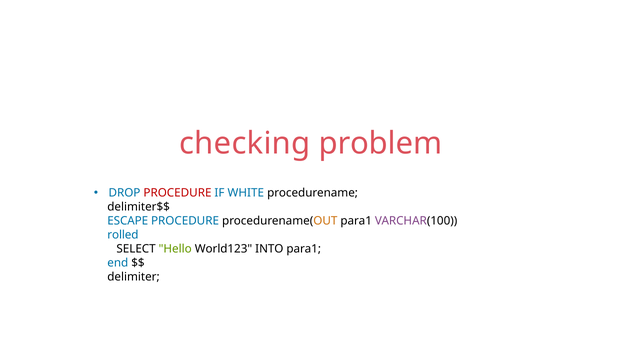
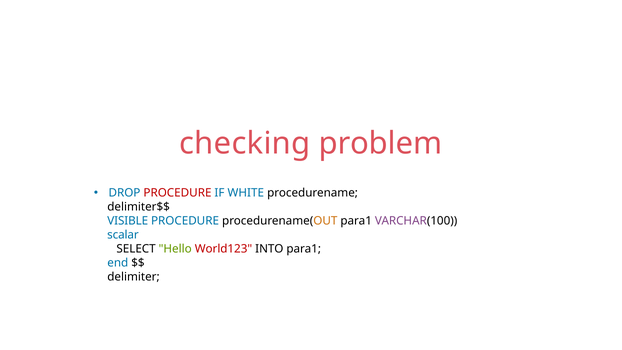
ESCAPE: ESCAPE -> VISIBLE (128, 221)
rolled: rolled -> scalar (123, 235)
World123 colour: black -> red (223, 249)
